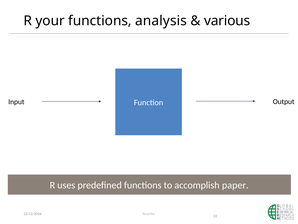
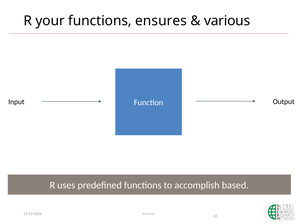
analysis: analysis -> ensures (161, 21)
paper: paper -> based (235, 185)
